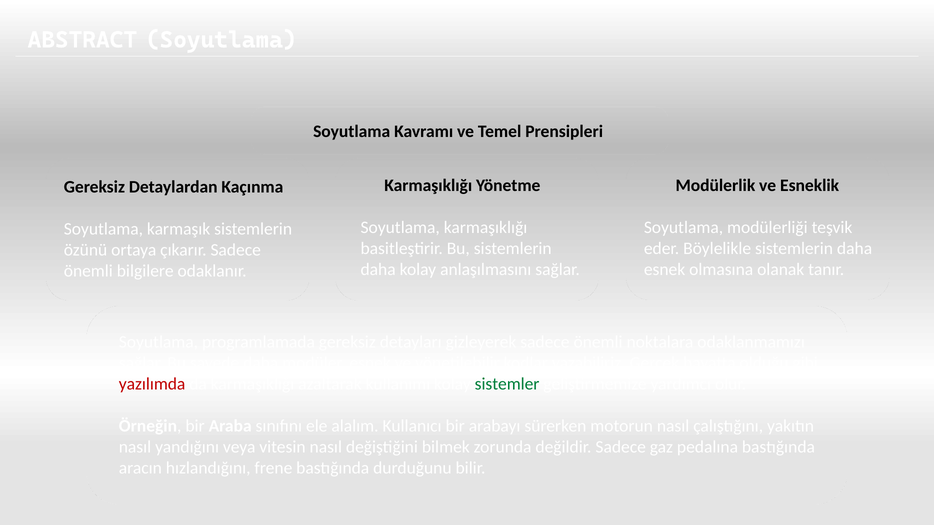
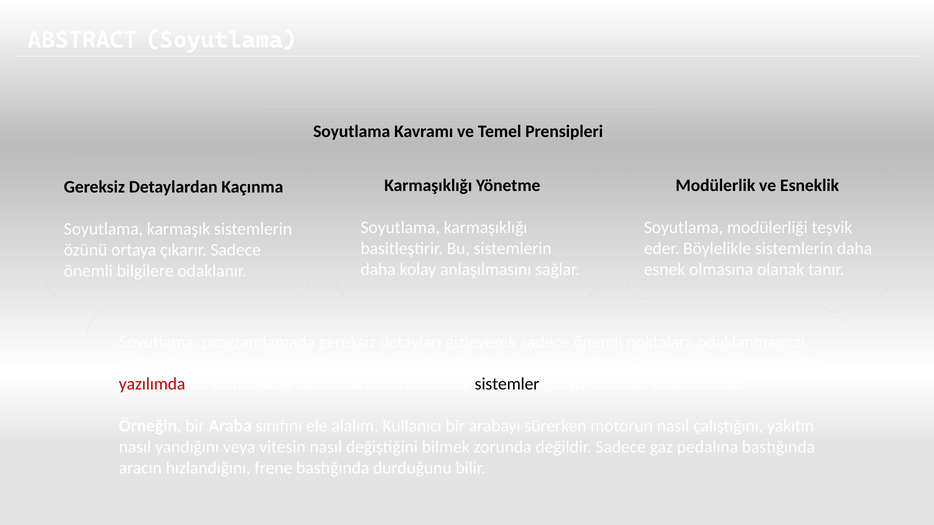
sistemler colour: green -> black (507, 384)
